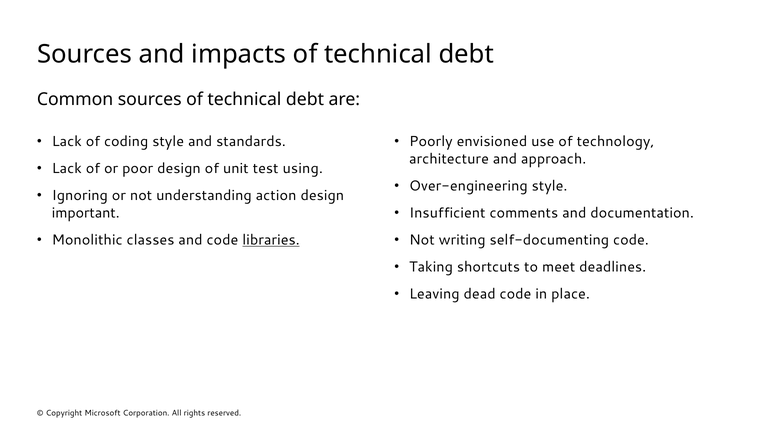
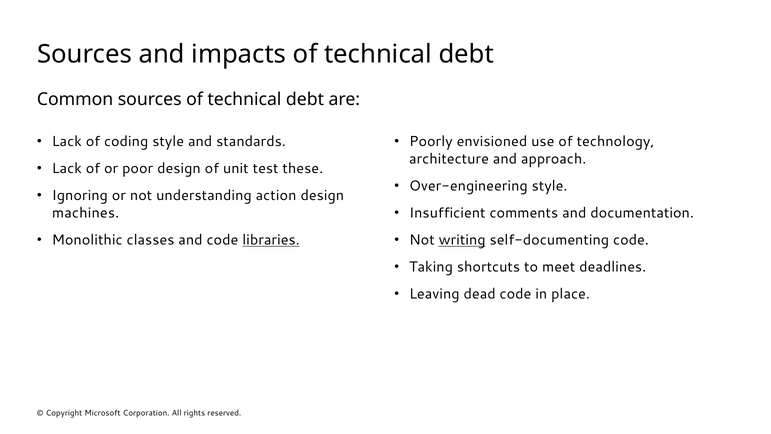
using: using -> these (303, 169)
important: important -> machines (86, 213)
writing underline: none -> present (462, 240)
